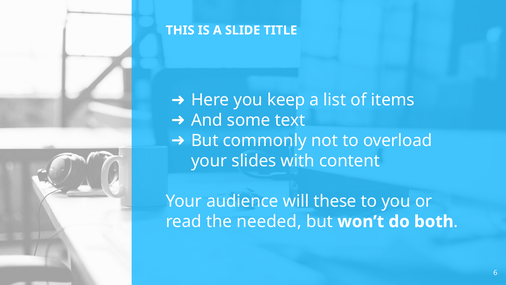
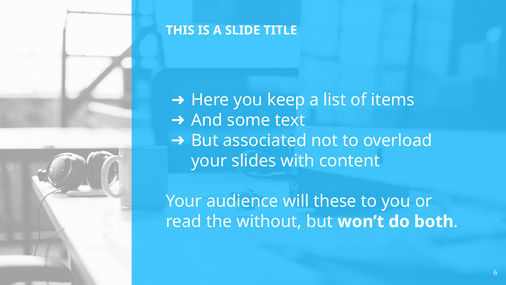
commonly: commonly -> associated (265, 140)
needed: needed -> without (269, 221)
